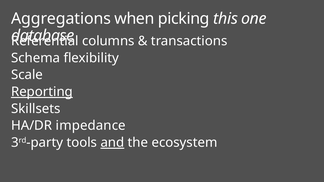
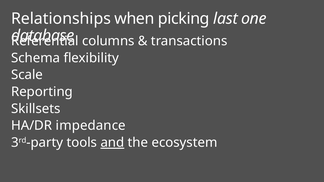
Aggregations: Aggregations -> Relationships (61, 19)
this: this -> last (226, 19)
Reporting underline: present -> none (42, 92)
